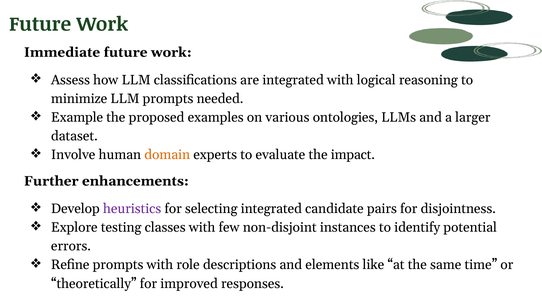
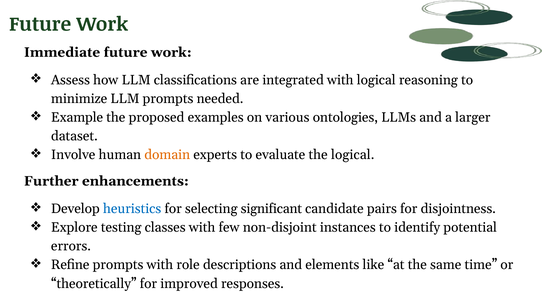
the impact: impact -> logical (353, 155)
heuristics colour: purple -> blue (132, 209)
selecting integrated: integrated -> significant (271, 209)
